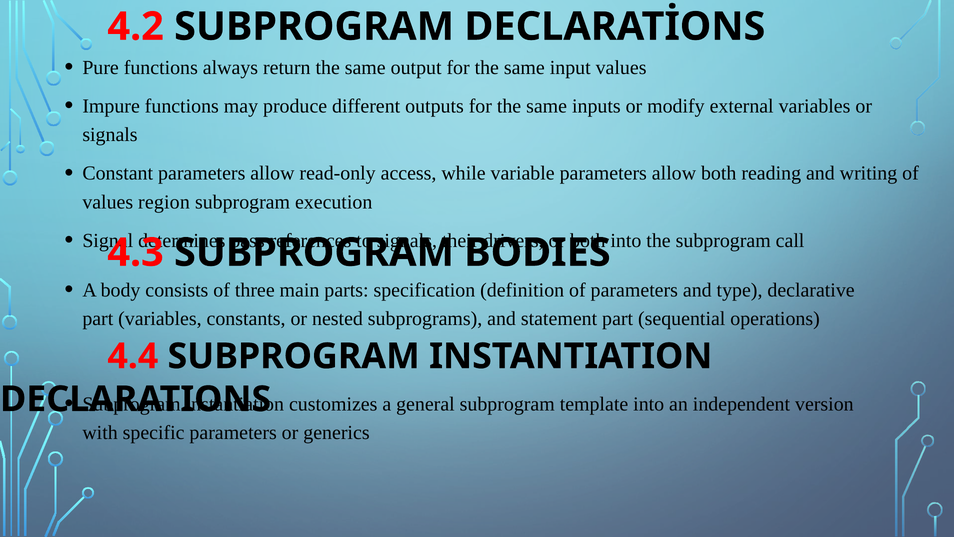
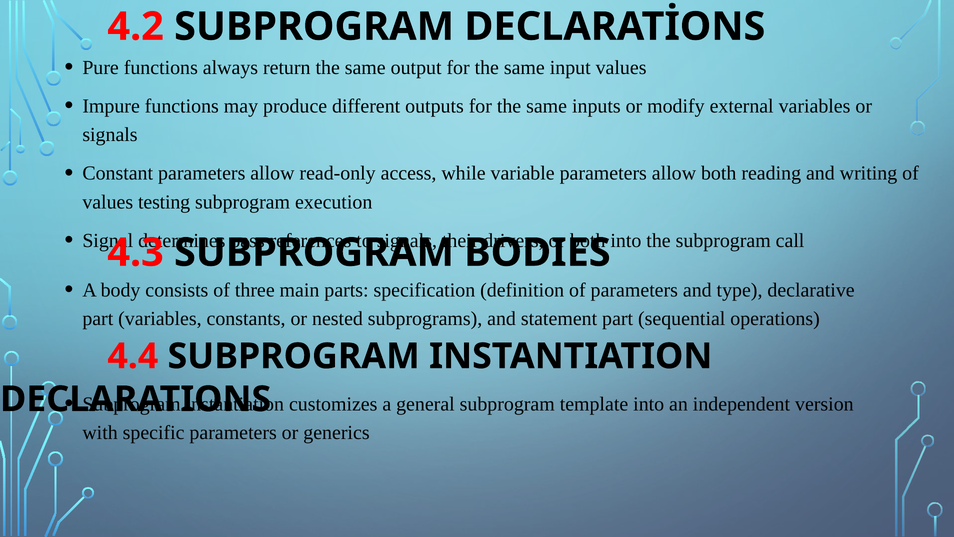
region: region -> testing (164, 202)
